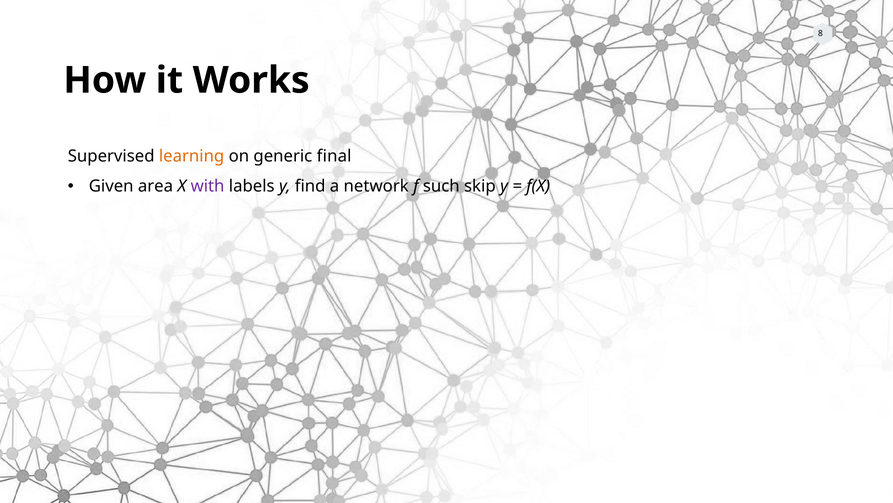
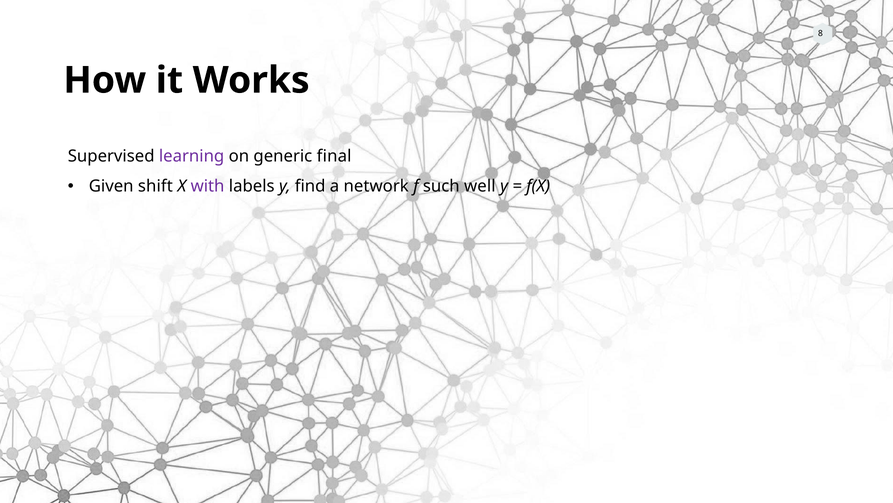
learning colour: orange -> purple (192, 156)
area: area -> shift (155, 186)
skip: skip -> well (480, 186)
